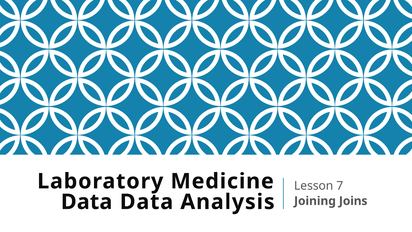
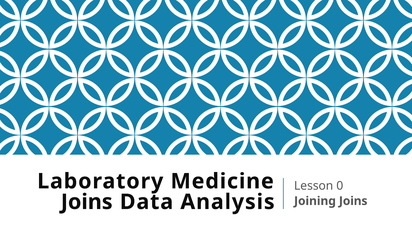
7: 7 -> 0 (340, 186)
Data: Data -> Joins (87, 202)
